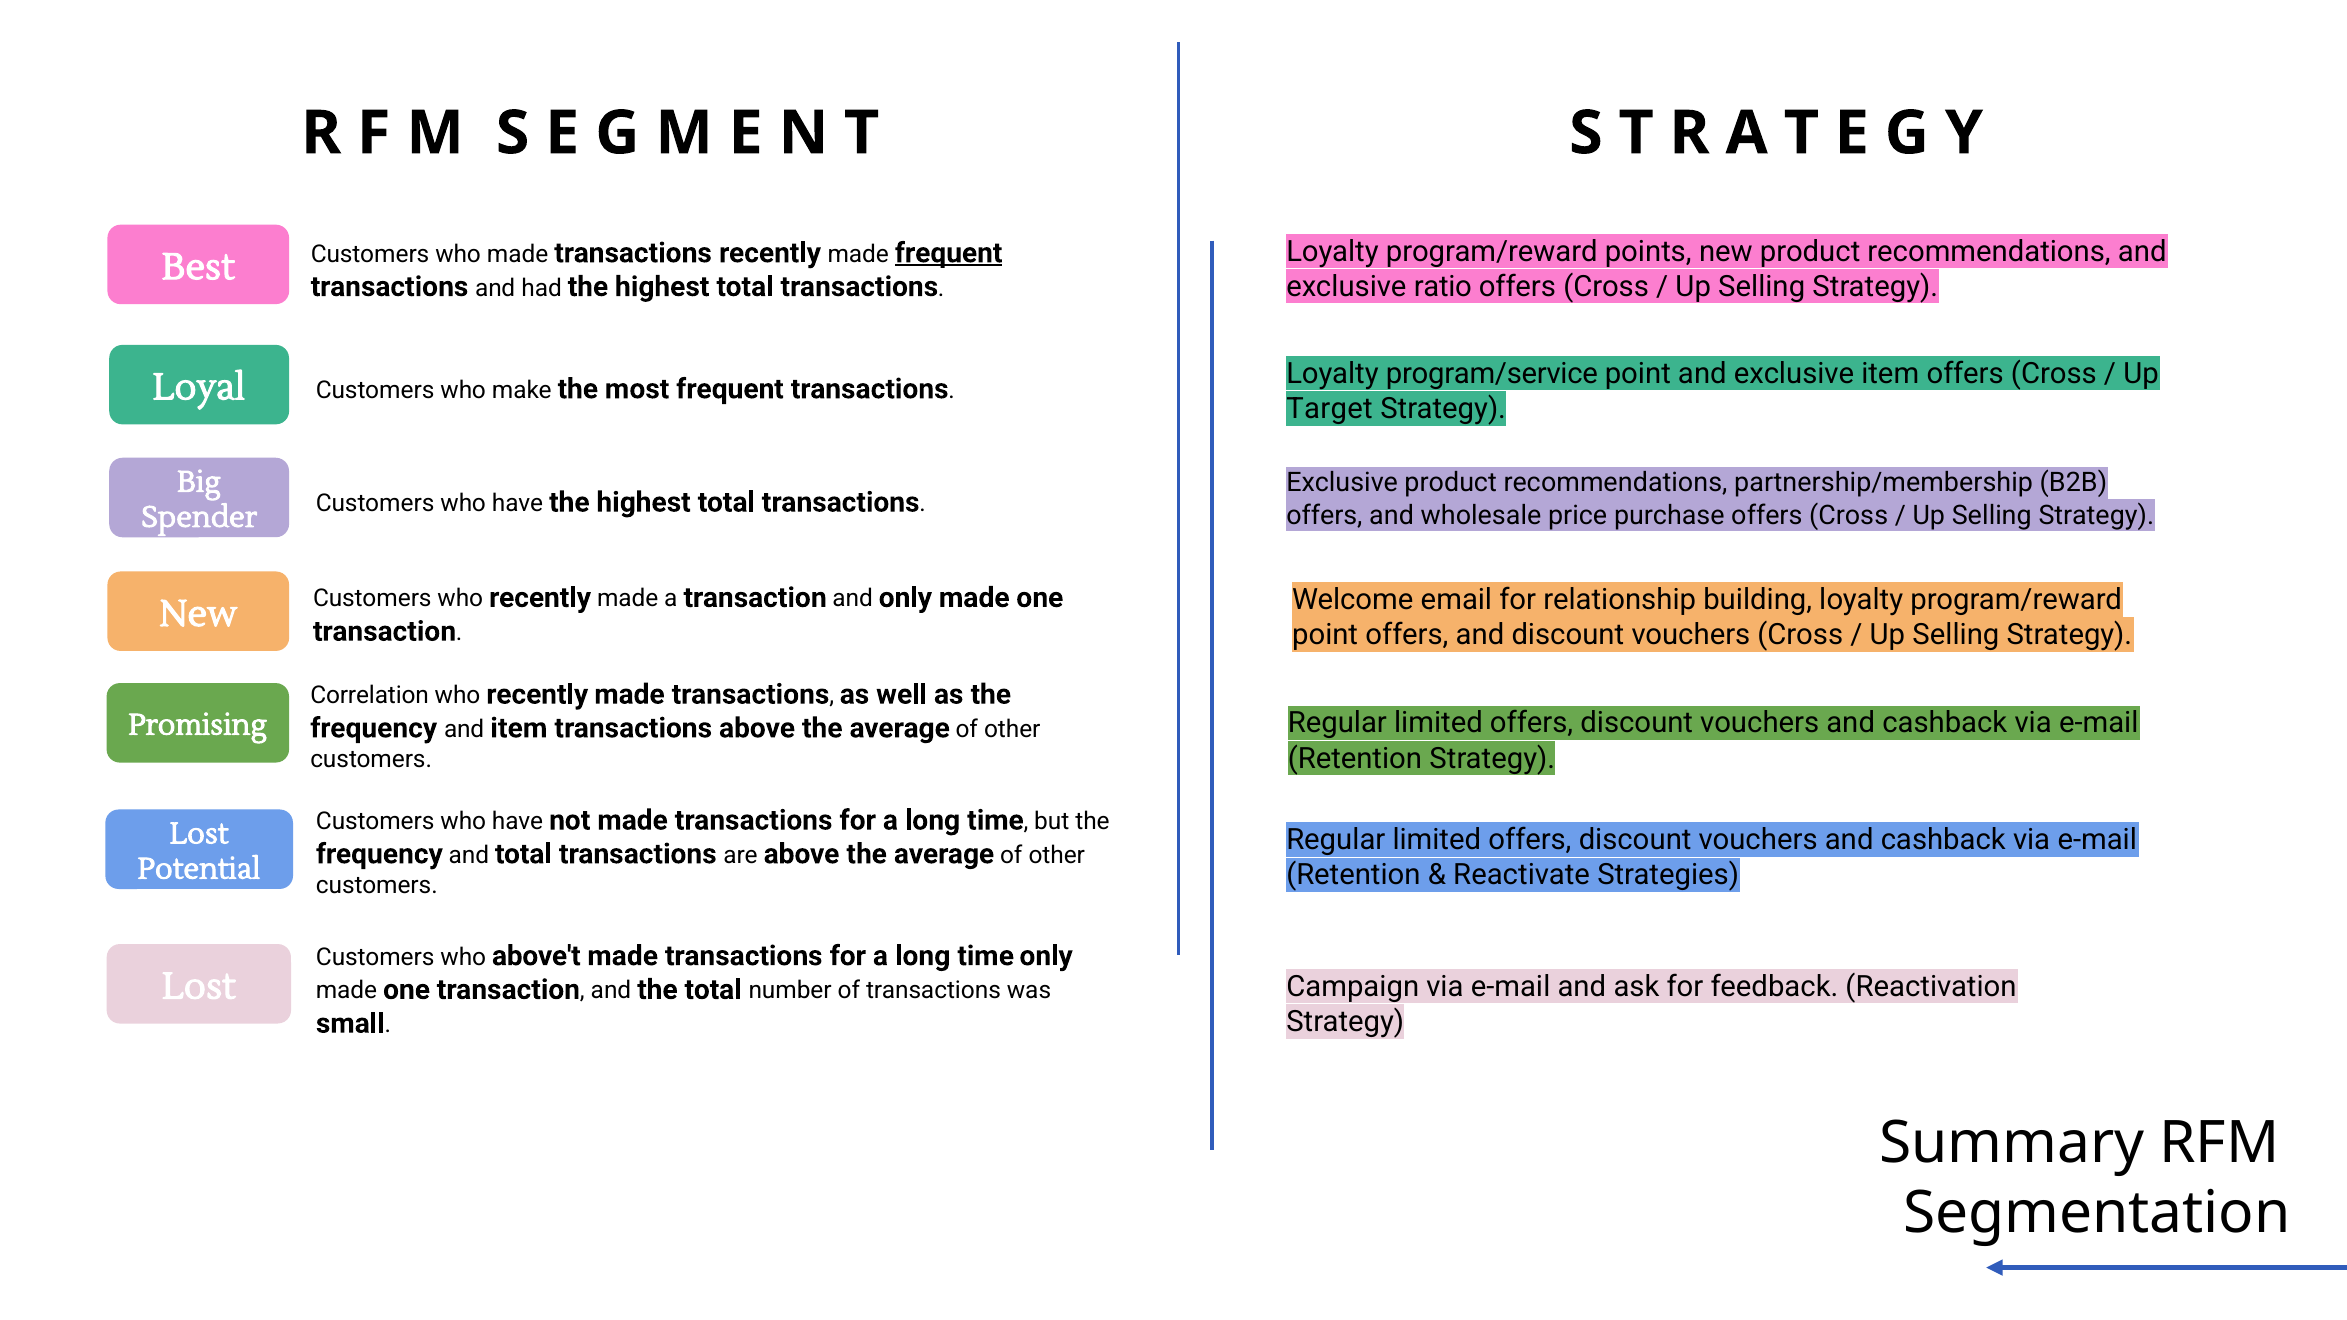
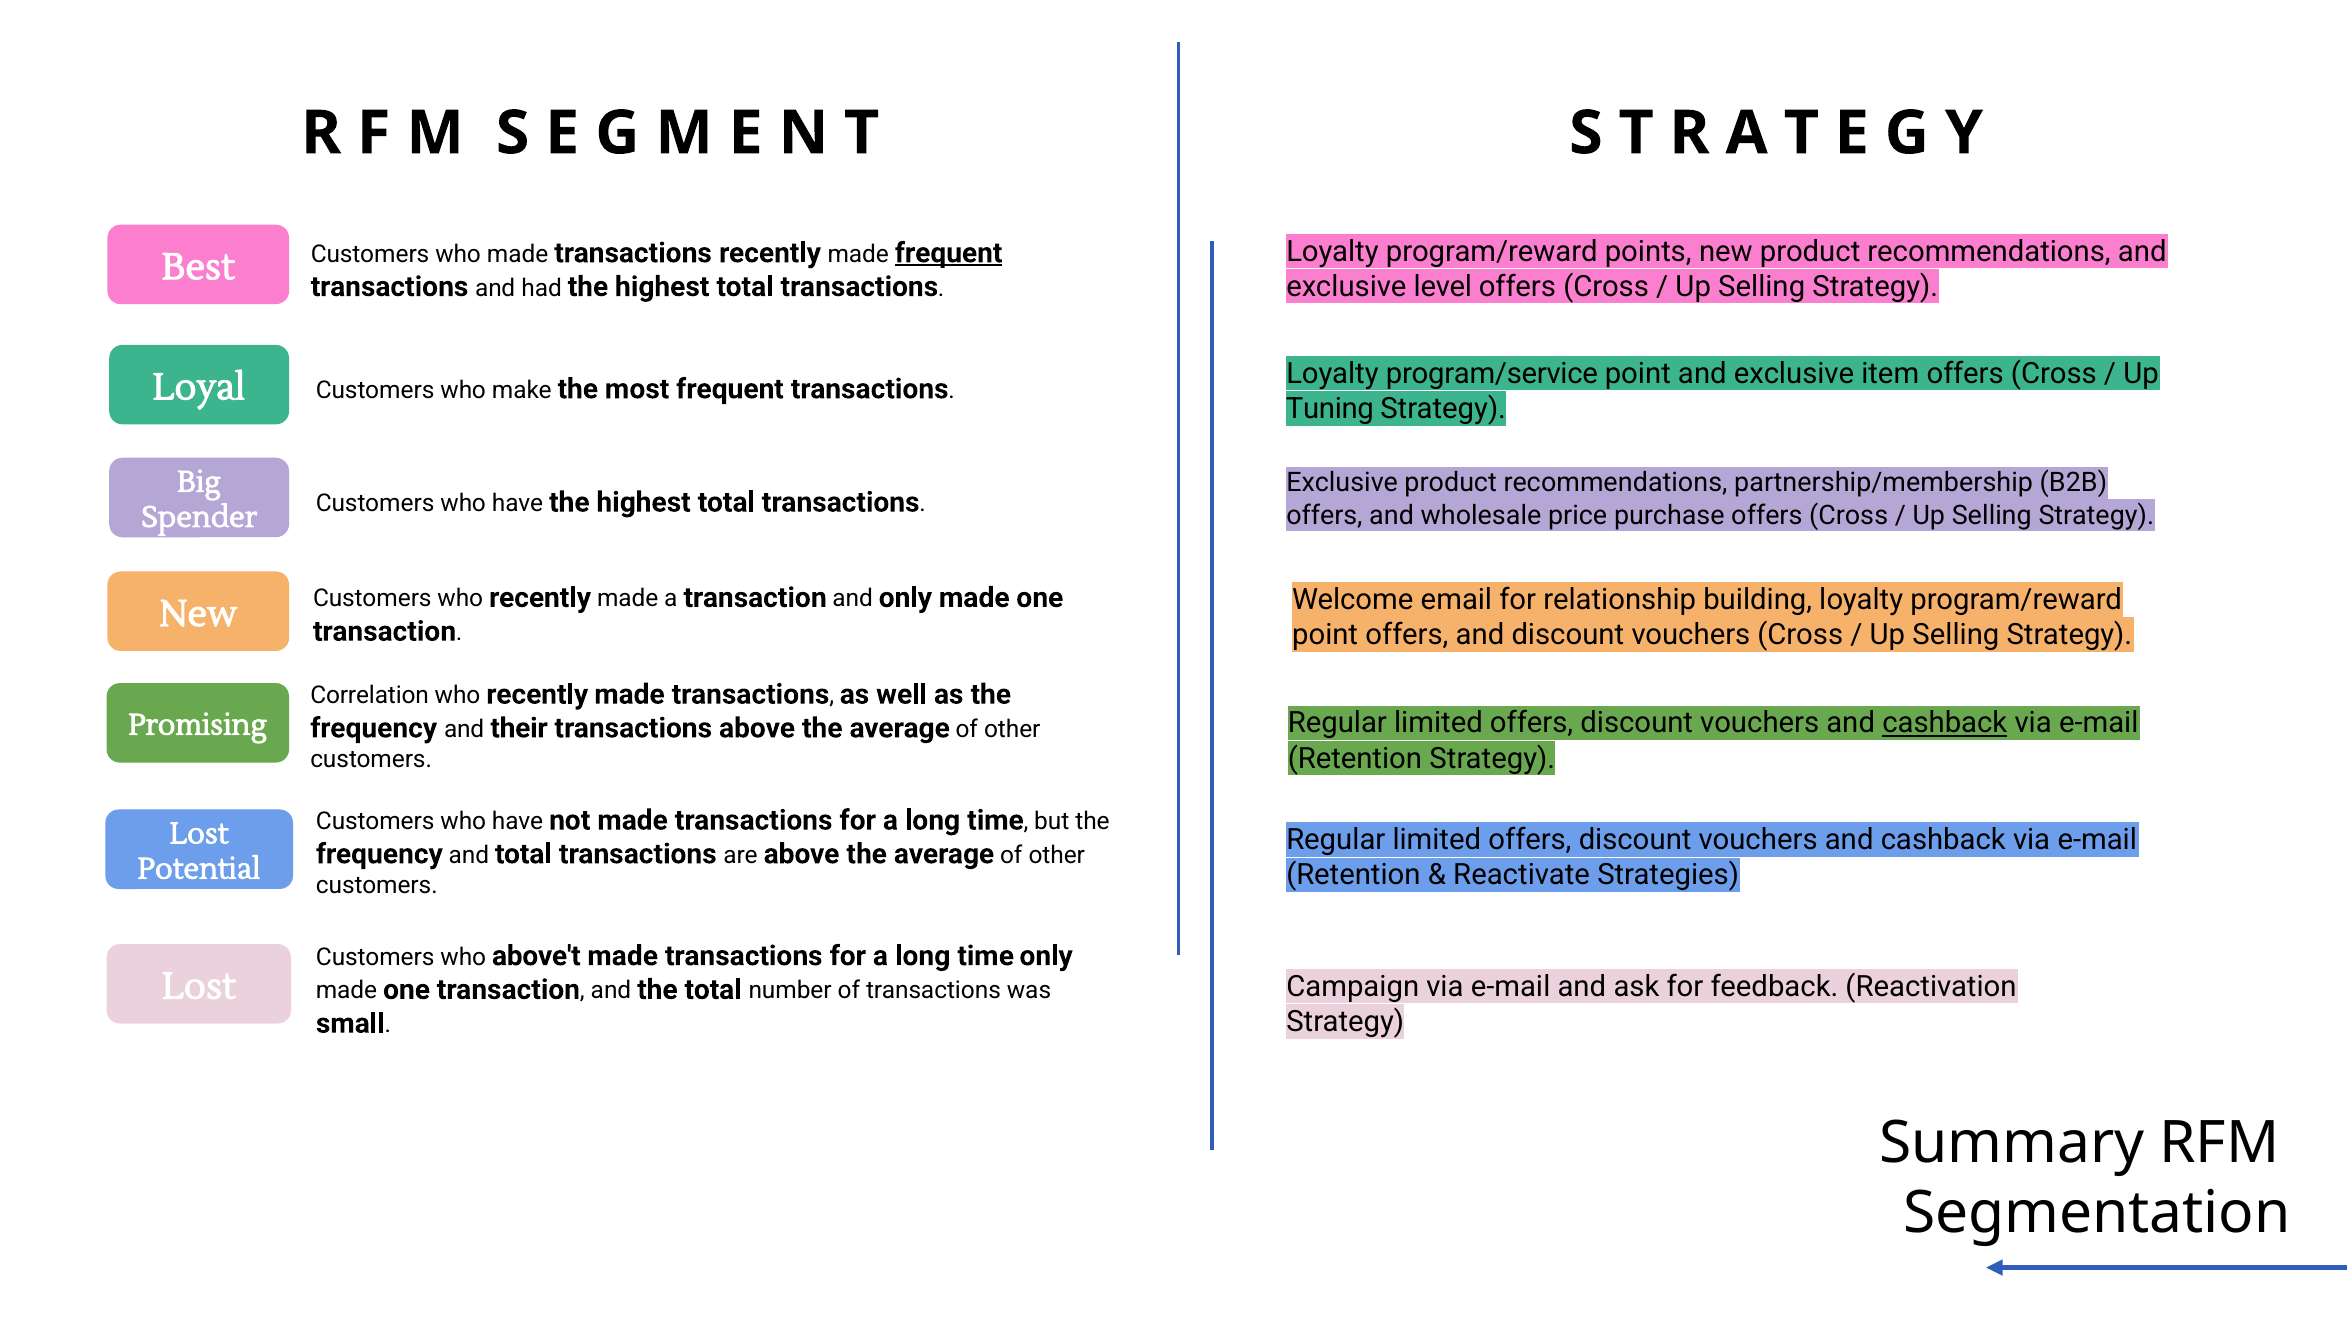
ratio: ratio -> level (1443, 287)
Target: Target -> Tuning (1330, 409)
cashback underline: none -> present (1945, 723)
and item: item -> their (519, 728)
